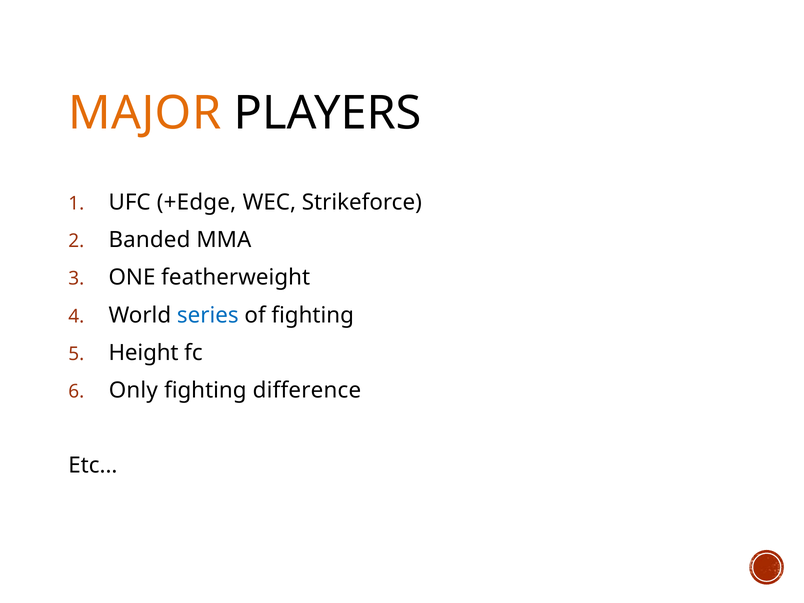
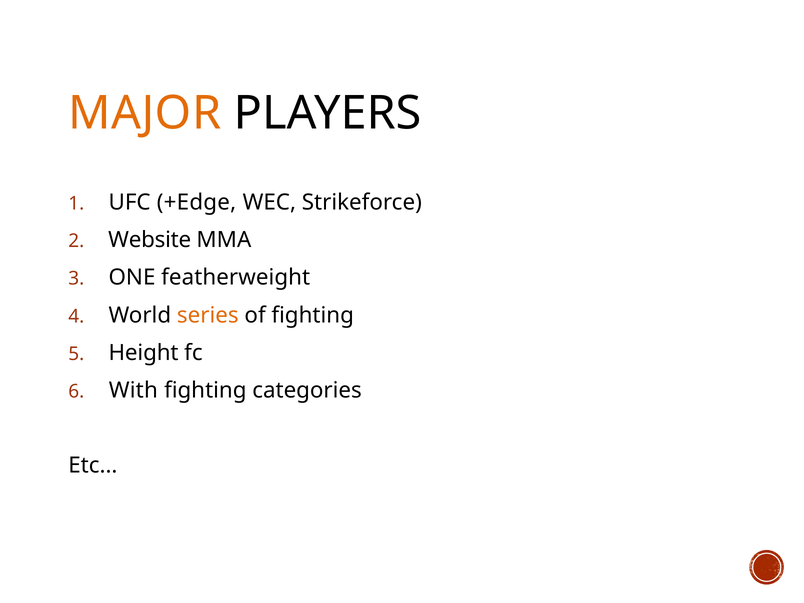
Banded: Banded -> Website (150, 240)
series colour: blue -> orange (208, 315)
Only: Only -> With (133, 390)
difference: difference -> categories (307, 390)
